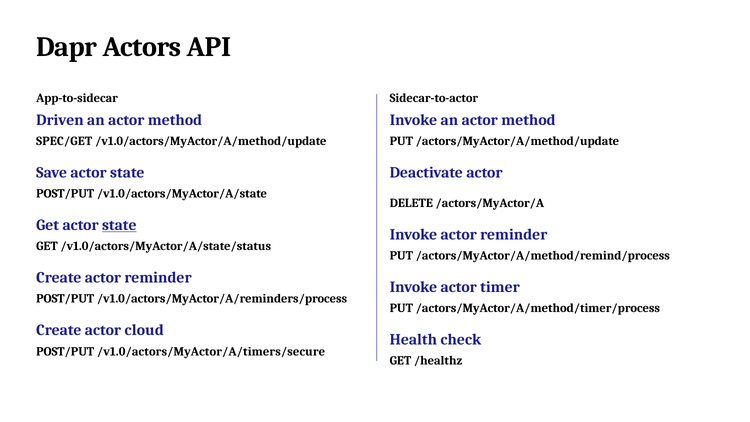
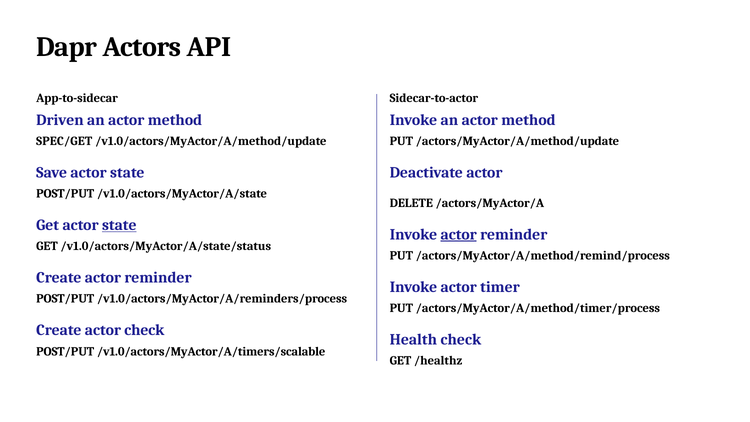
actor underline: none -> present (459, 234)
actor cloud: cloud -> check (144, 330)
/v1.0/actors/MyActor/A/timers/secure: /v1.0/actors/MyActor/A/timers/secure -> /v1.0/actors/MyActor/A/timers/scalable (211, 351)
